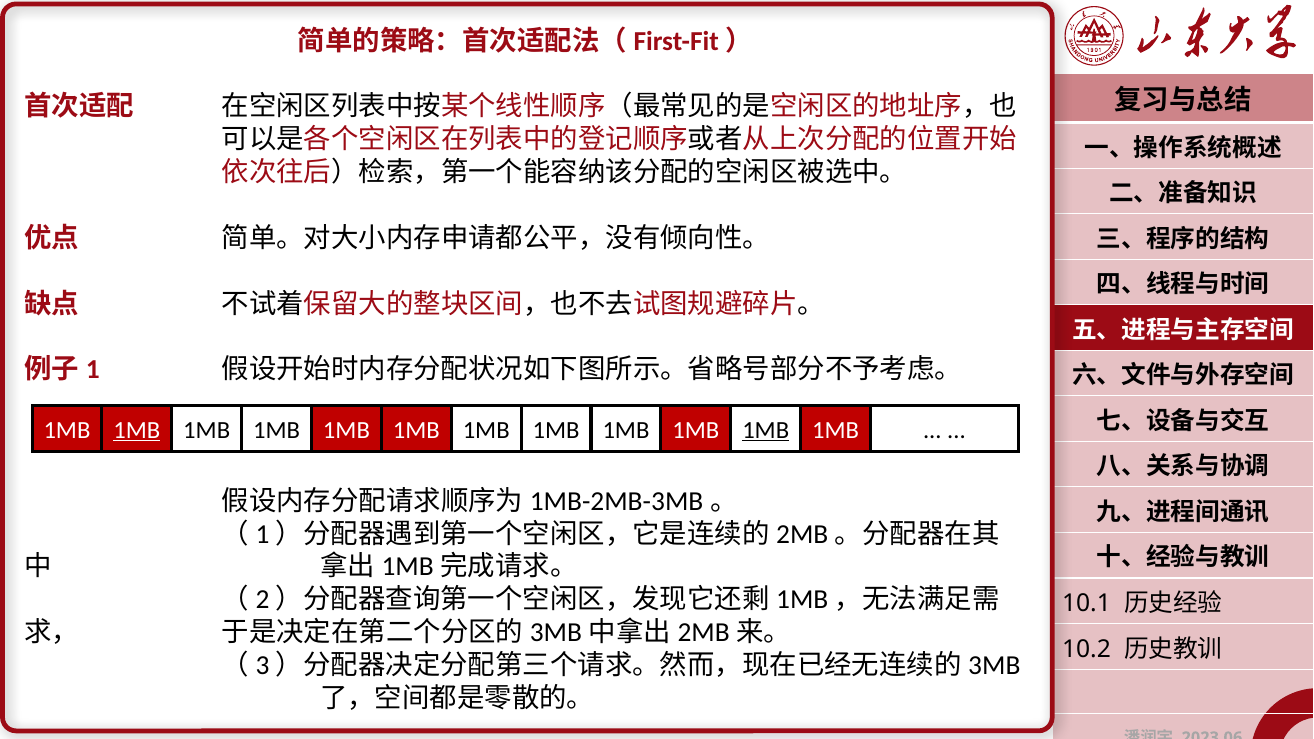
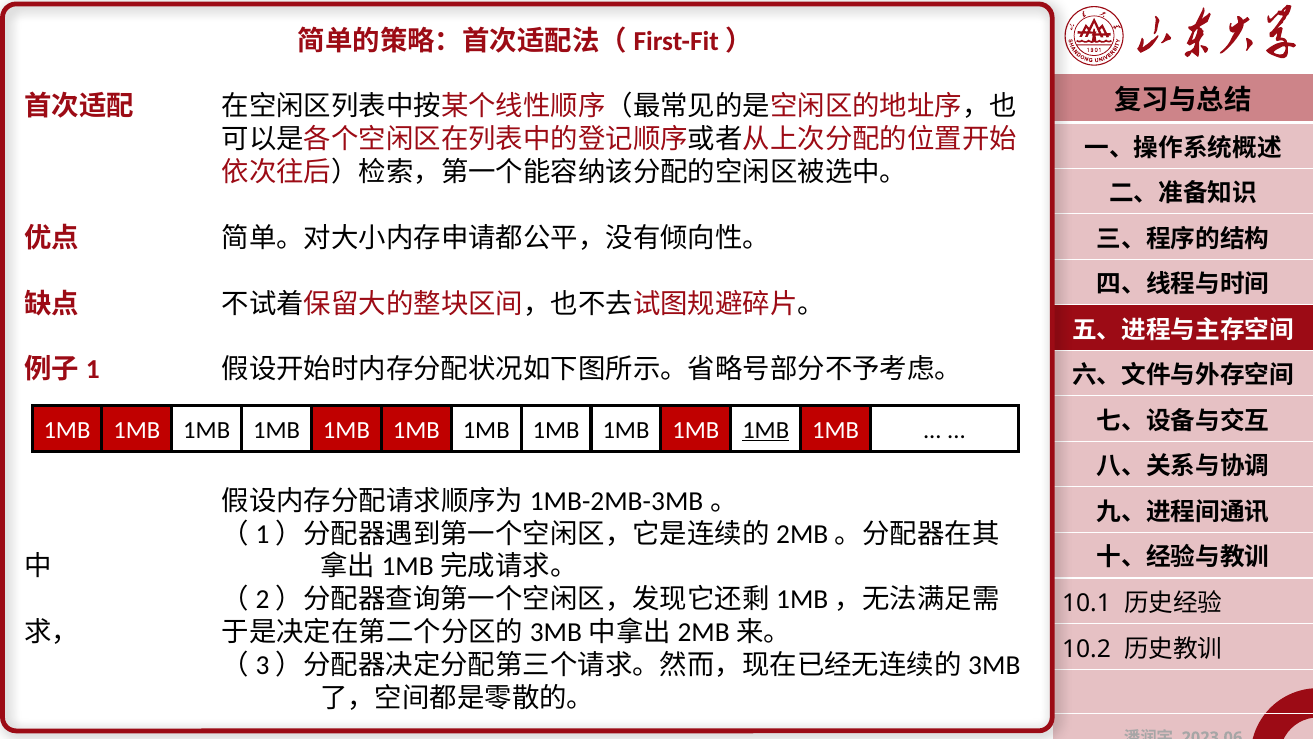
1MB underline: present -> none (137, 430)
